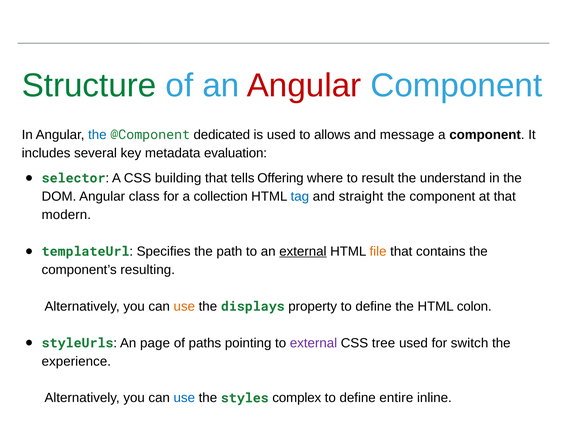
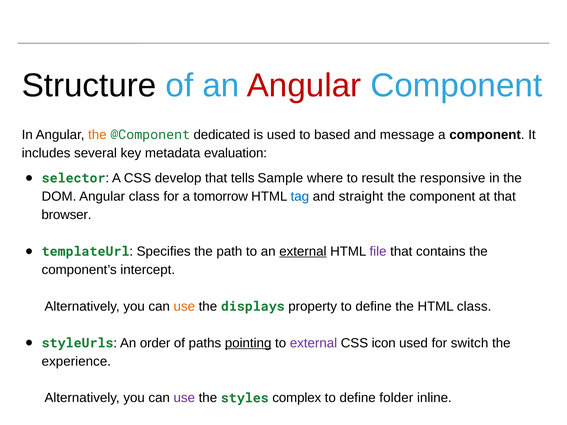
Structure colour: green -> black (89, 86)
the colour: blue -> orange (97, 135)
allows: allows -> based (332, 135)
building: building -> develop (178, 178)
Offering: Offering -> Sample (280, 178)
understand: understand -> responsive (453, 178)
collection: collection -> tomorrow (221, 197)
modern: modern -> browser (66, 215)
file colour: orange -> purple (378, 252)
resulting: resulting -> intercept (148, 270)
HTML colon: colon -> class (474, 307)
page: page -> order (155, 343)
pointing underline: none -> present (248, 343)
tree: tree -> icon (384, 343)
use colour: blue -> purple (184, 398)
entire: entire -> folder (396, 398)
